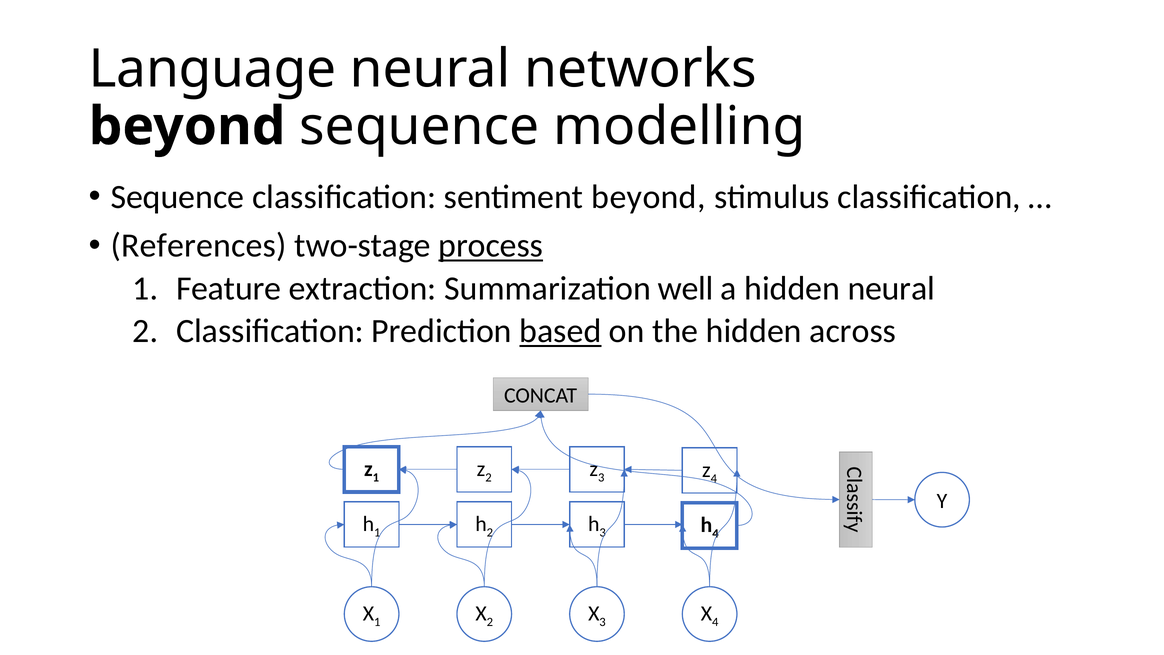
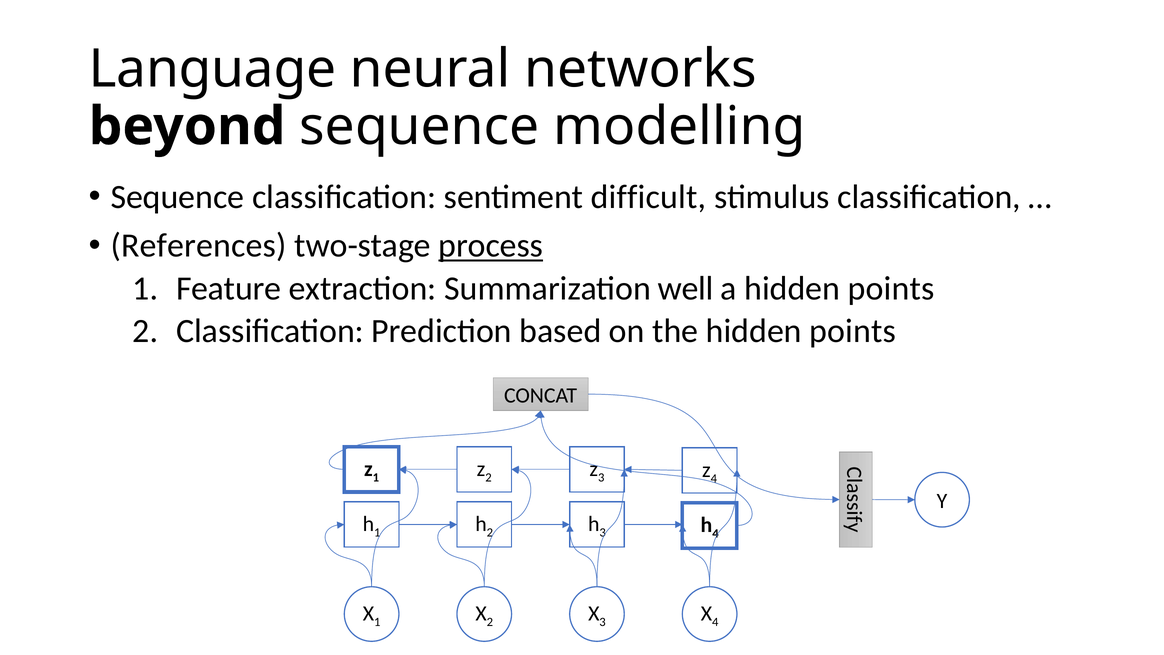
sentiment beyond: beyond -> difficult (649, 197)
a hidden neural: neural -> points (891, 288)
based underline: present -> none (560, 331)
the hidden across: across -> points (853, 331)
